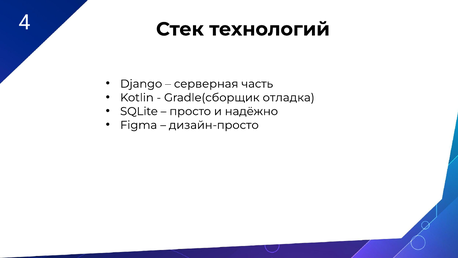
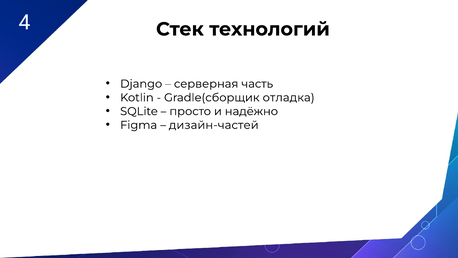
дизайн-просто: дизайн-просто -> дизайн-частей (214, 125)
